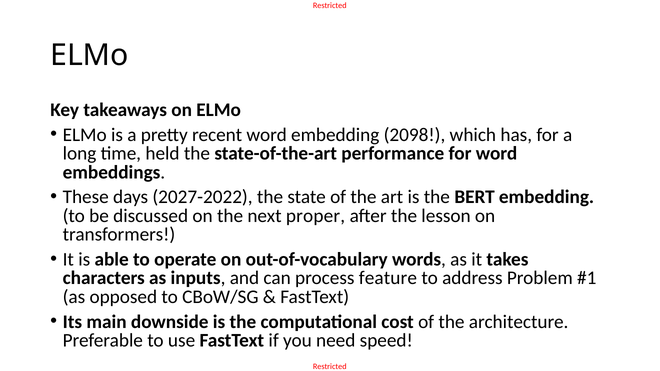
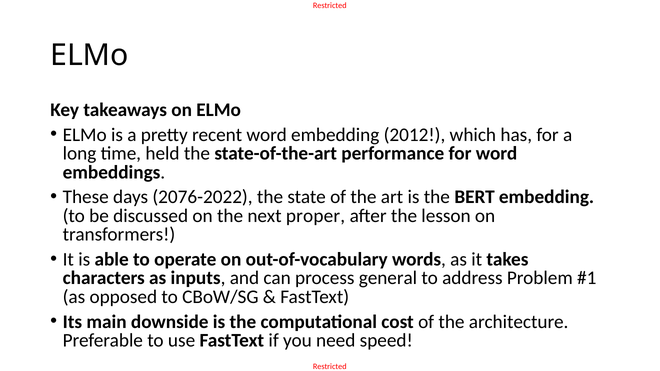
2098: 2098 -> 2012 (414, 135)
2027-2022: 2027-2022 -> 2076-2022 (203, 197)
feature: feature -> general (388, 278)
